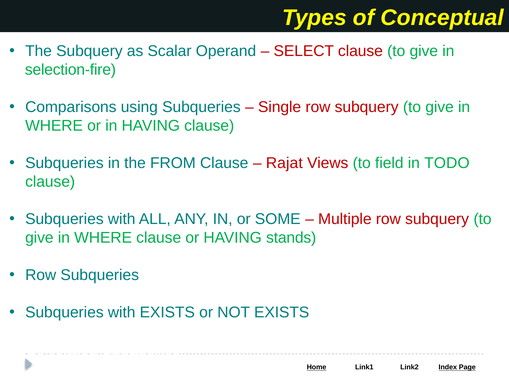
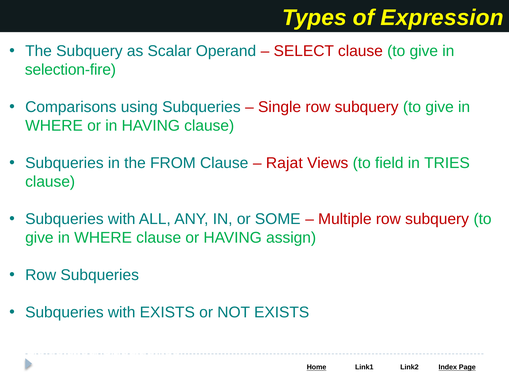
Conceptual: Conceptual -> Expression (442, 18)
TODO: TODO -> TRIES (447, 163)
stands: stands -> assign (291, 238)
